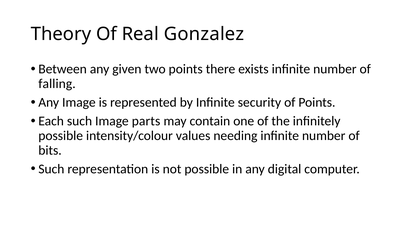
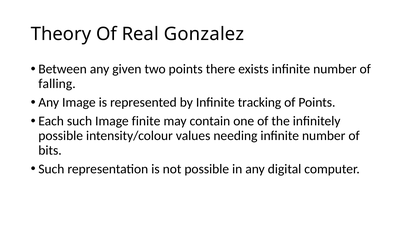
security: security -> tracking (259, 103)
parts: parts -> finite (146, 121)
